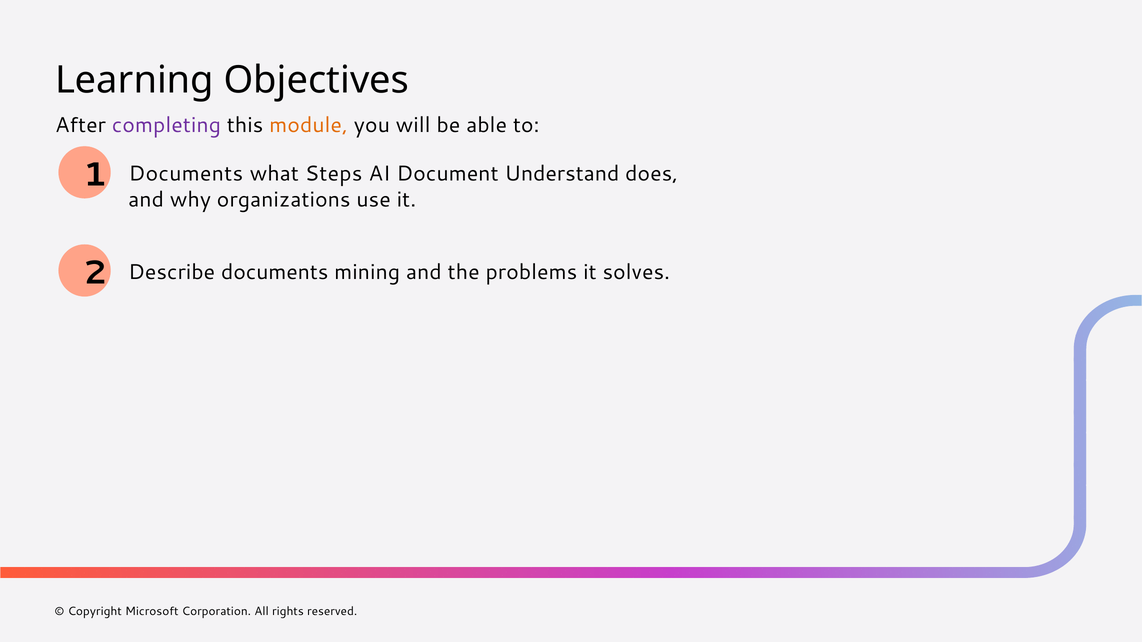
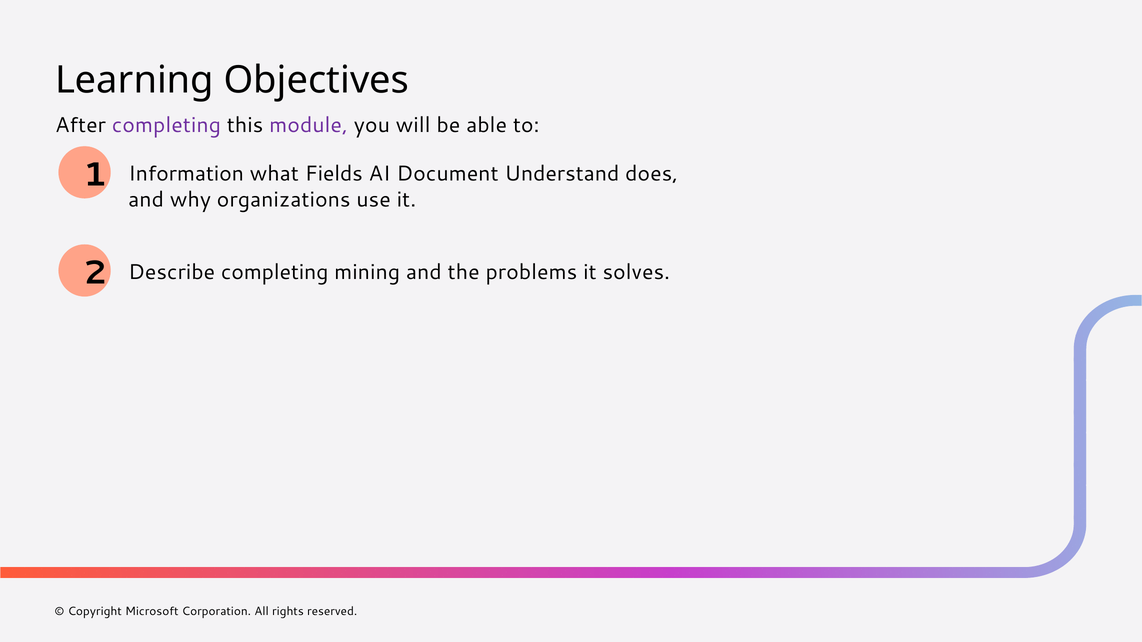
module colour: orange -> purple (309, 125)
Documents: Documents -> Information (186, 174)
Steps: Steps -> Fields (334, 174)
Describe documents: documents -> completing (275, 272)
